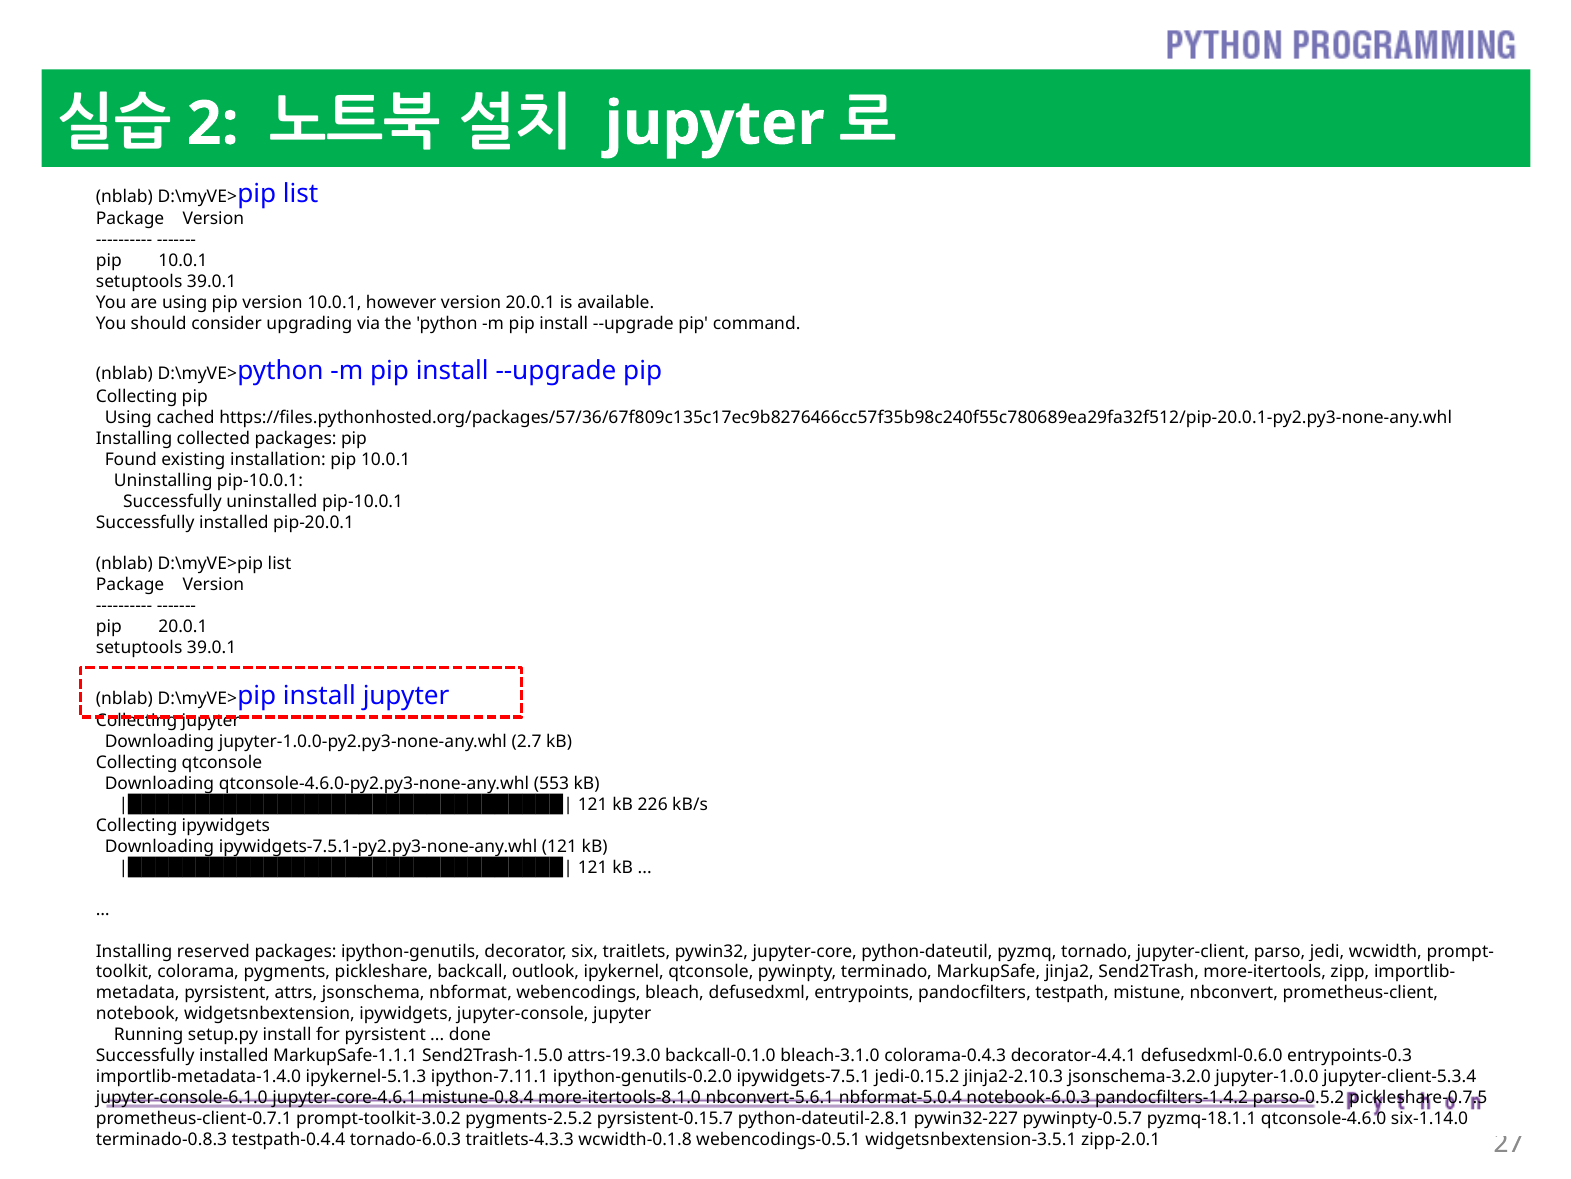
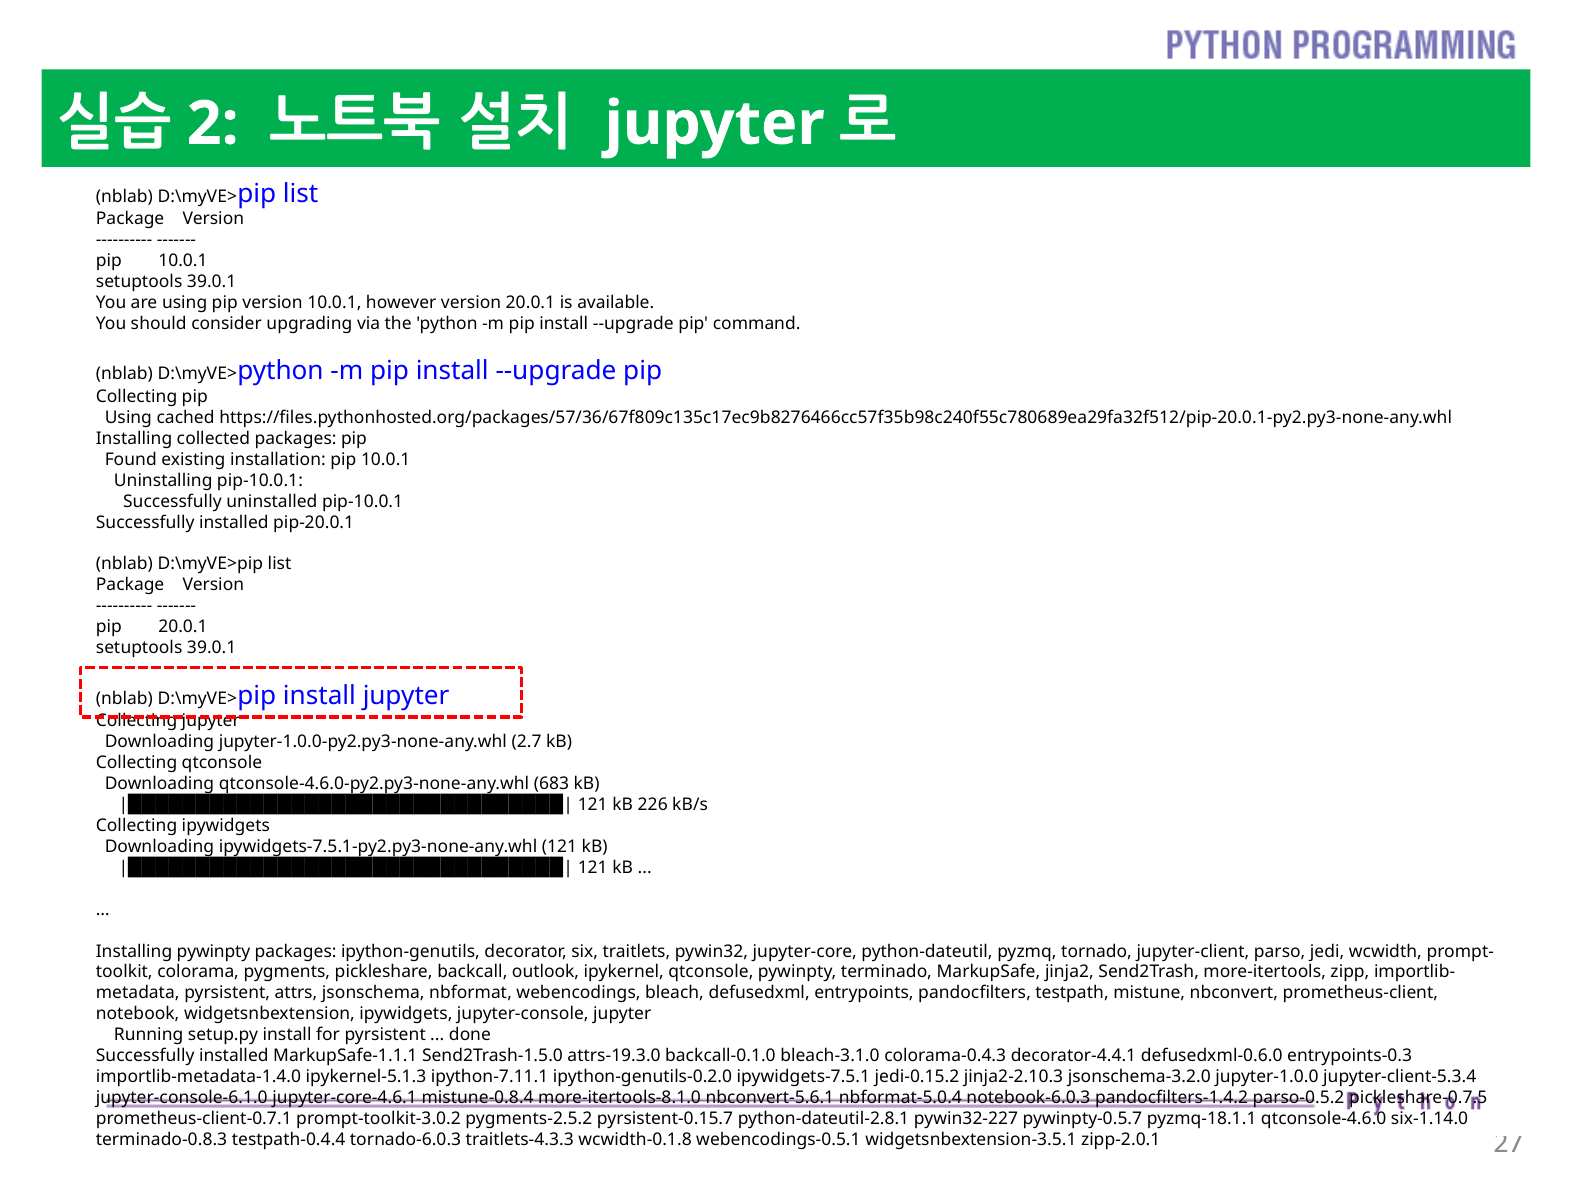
553: 553 -> 683 (551, 783)
Installing reserved: reserved -> pywinpty (213, 951)
